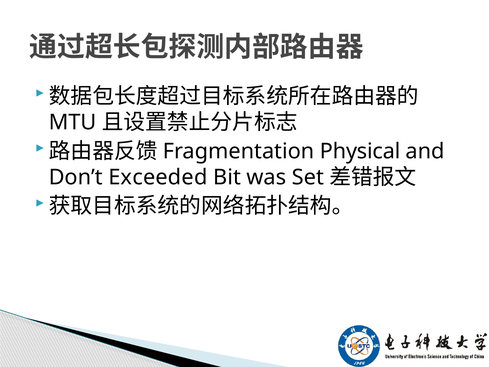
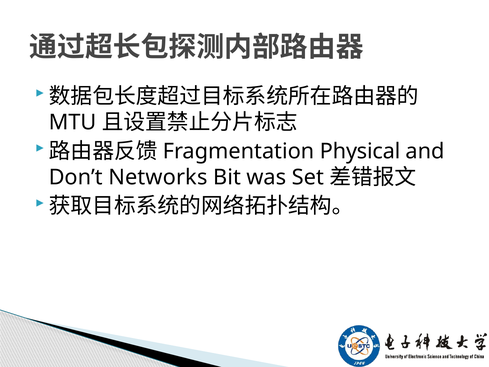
Exceeded: Exceeded -> Networks (158, 177)
